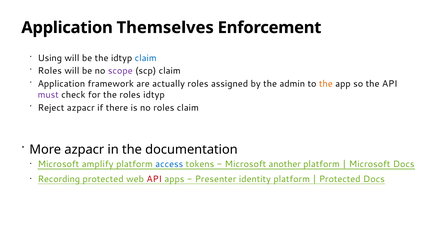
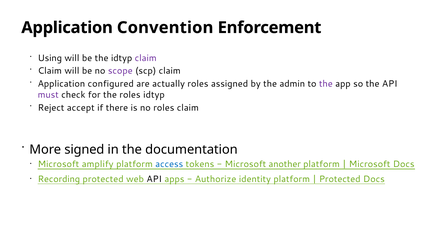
Themselves: Themselves -> Convention (165, 28)
claim colour: blue -> purple (146, 58)
Roles: Roles -> Claim (50, 71)
framework: framework -> configured (111, 84)
the colour: orange -> purple (326, 84)
Reject azpacr: azpacr -> accept (81, 108)
More azpacr: azpacr -> signed (84, 149)
API colour: red -> black (154, 179)
Presenter: Presenter -> Authorize (216, 179)
